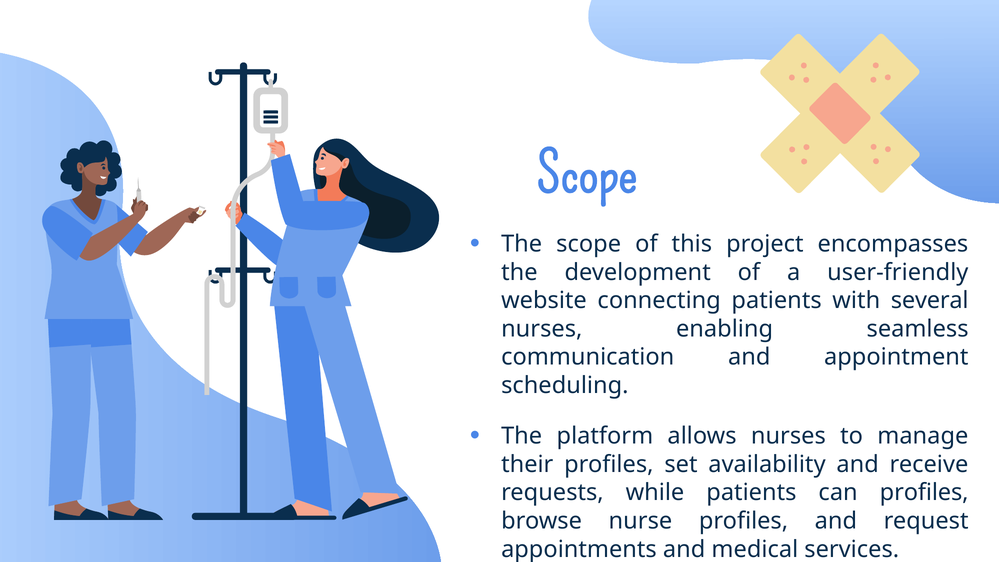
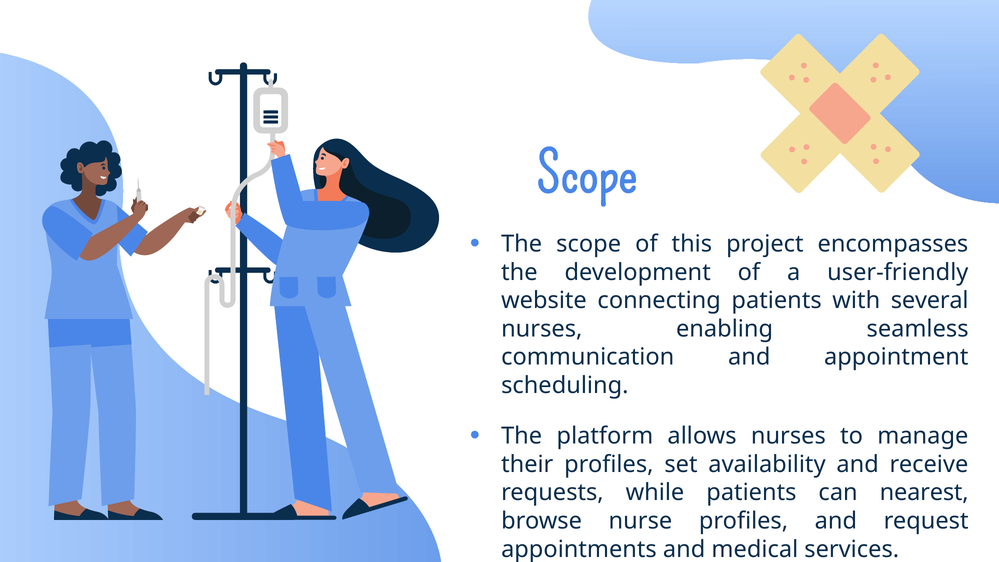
can profiles: profiles -> nearest (924, 493)
